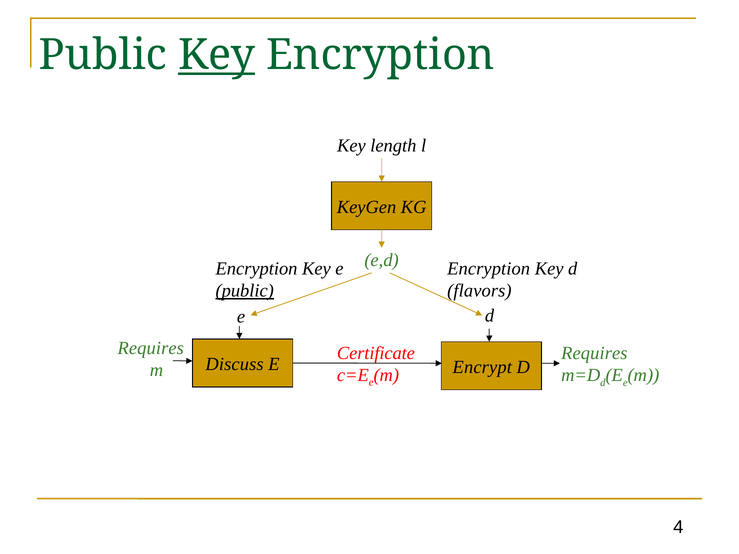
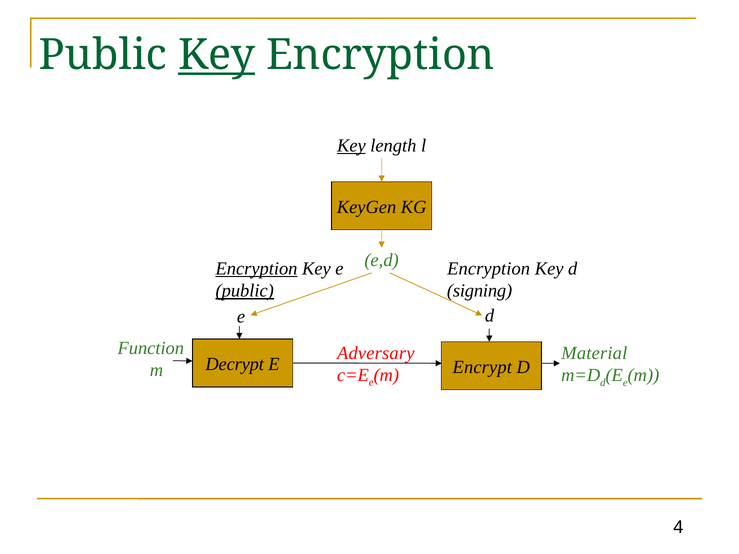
Key underline: none -> present (351, 146)
Encryption underline: none -> present (257, 269)
flavors: flavors -> signing (480, 291)
Requires: Requires -> Function (151, 348)
Certificate: Certificate -> Adversary (376, 353)
Requires: Requires -> Material (594, 353)
Discuss: Discuss -> Decrypt (235, 364)
